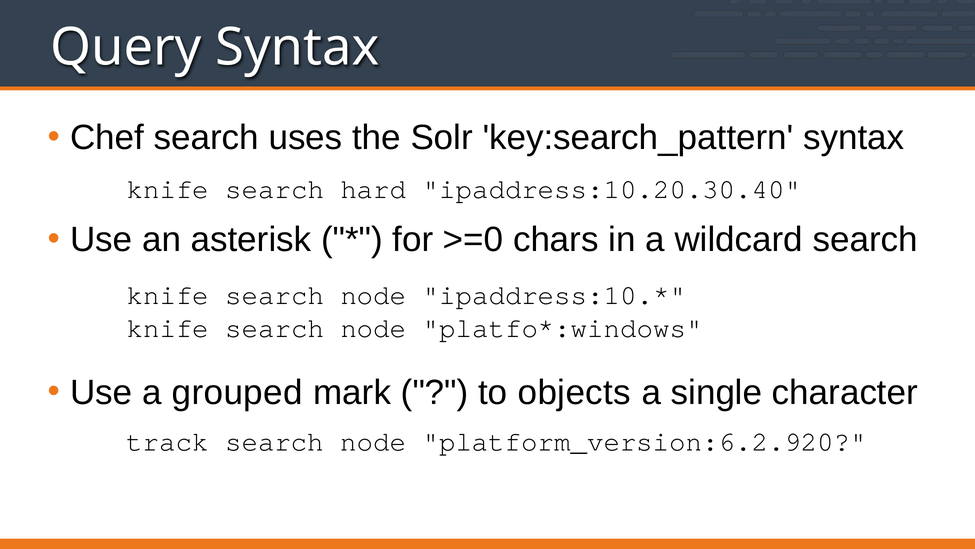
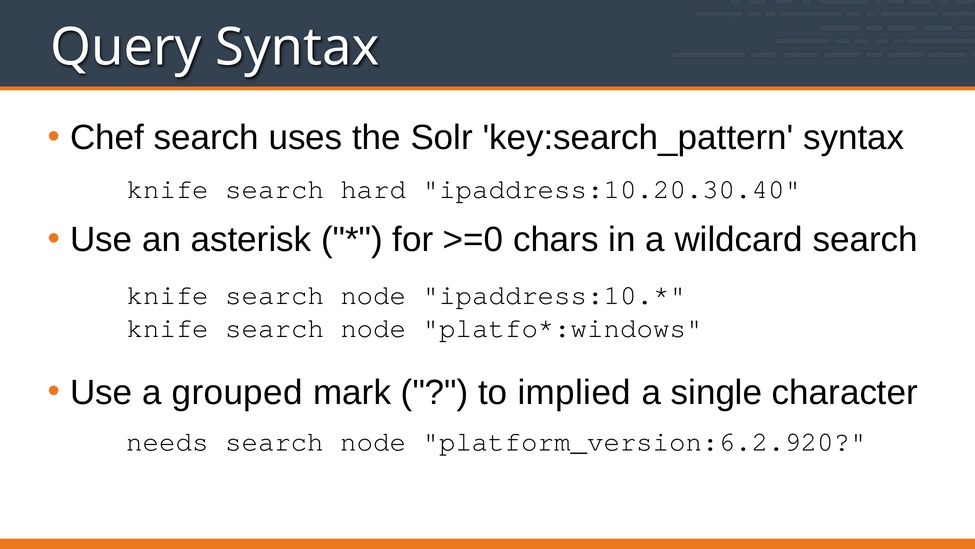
objects: objects -> implied (574, 392)
track: track -> needs (168, 441)
